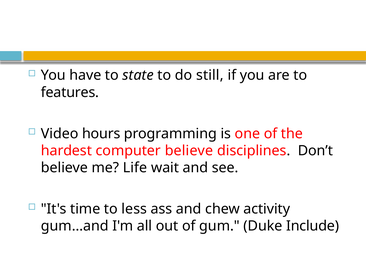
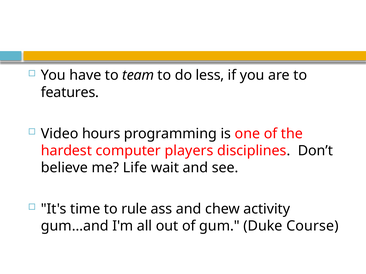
state: state -> team (138, 75)
still: still -> less (210, 75)
computer believe: believe -> players (189, 151)
less: less -> rule (134, 209)
Include: Include -> Course (312, 226)
